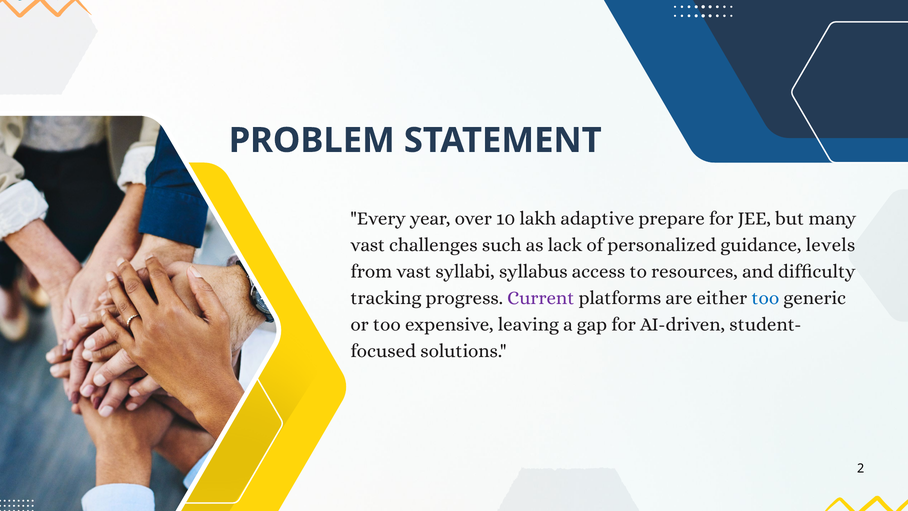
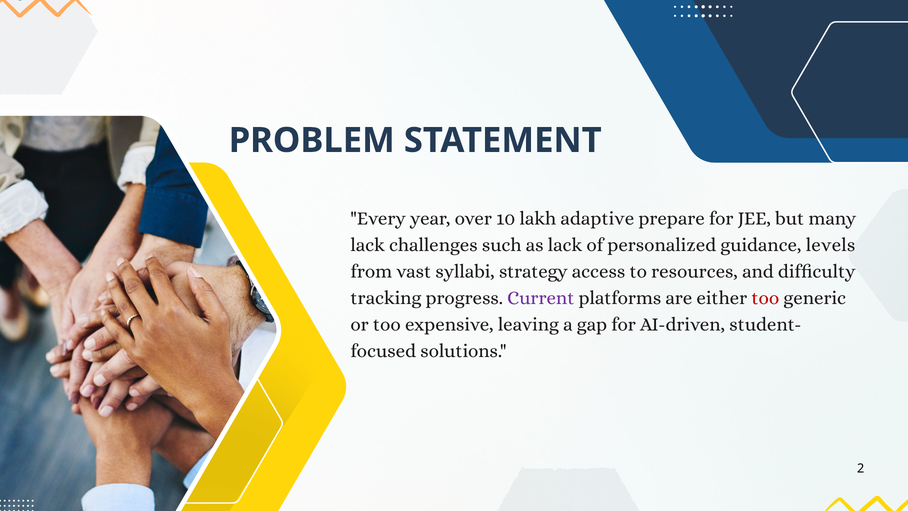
vast: vast -> lack (368, 245)
syllabus: syllabus -> strategy (533, 272)
too colour: blue -> red (765, 298)
